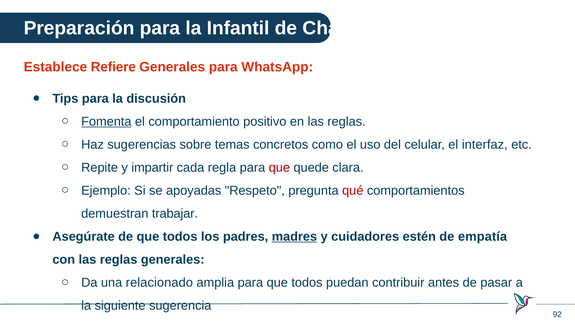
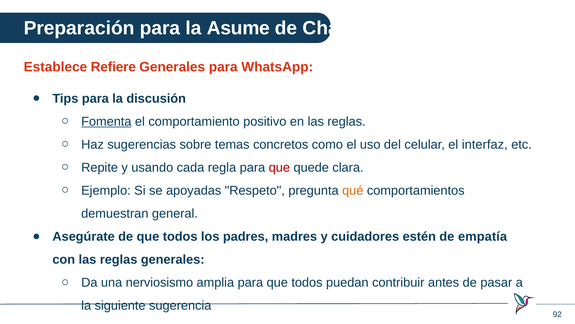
Infantil: Infantil -> Asume (238, 28)
impartir: impartir -> usando (152, 167)
qué colour: red -> orange (353, 190)
trabajar: trabajar -> general (175, 213)
madres underline: present -> none (294, 236)
relacionado: relacionado -> nerviosismo (159, 282)
